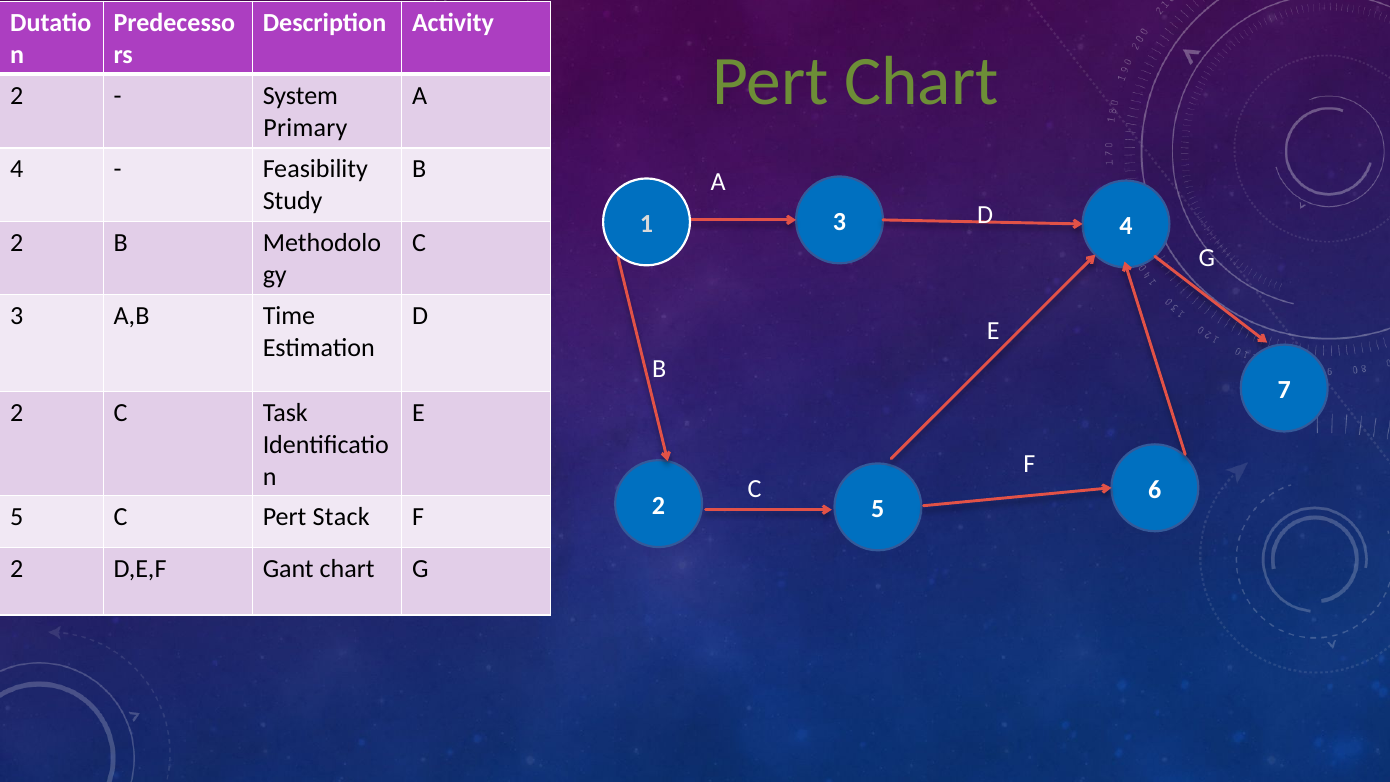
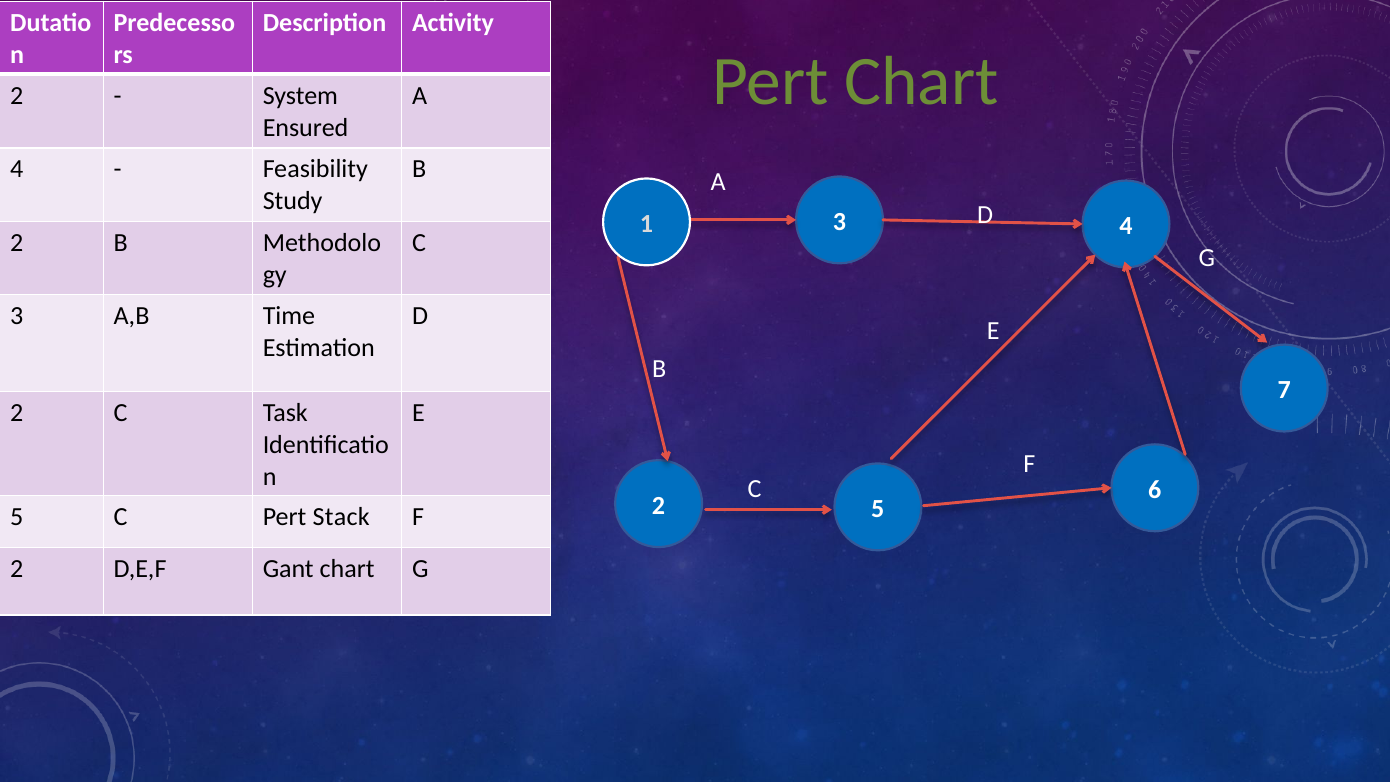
Primary: Primary -> Ensured (306, 128)
